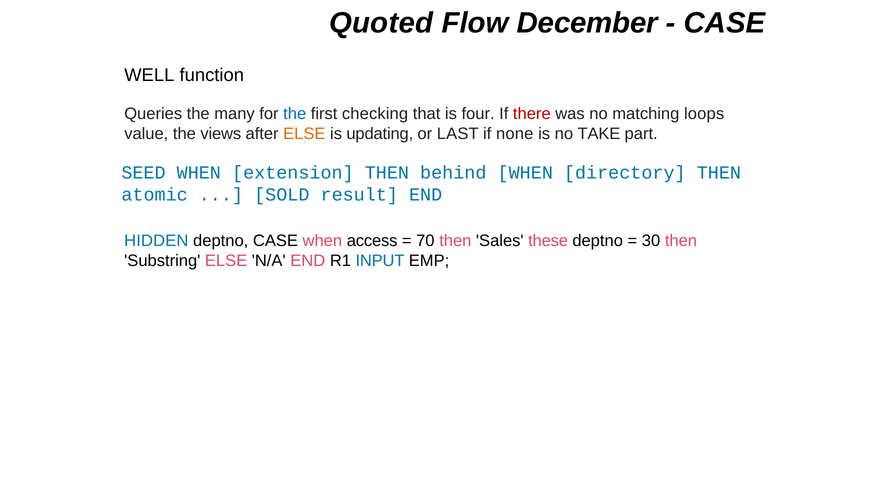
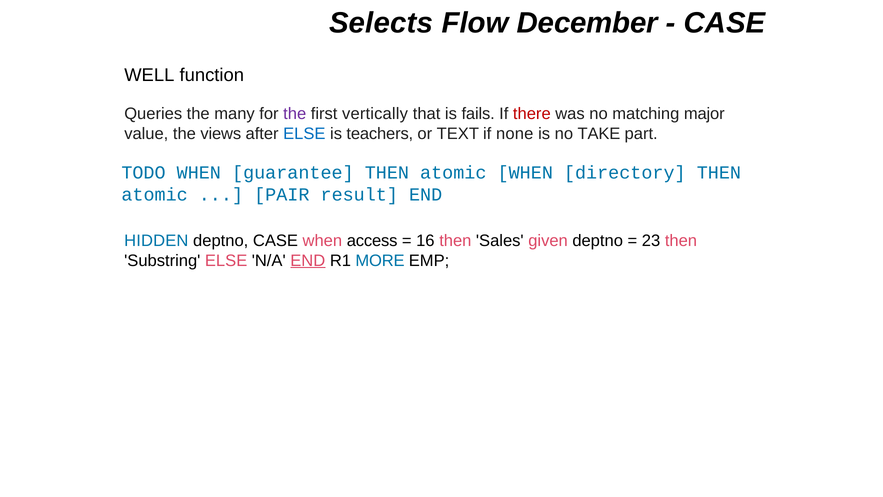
Quoted: Quoted -> Selects (381, 23)
the colour: blue -> purple (295, 114)
checking: checking -> vertically (375, 114)
four: four -> fails (478, 114)
loops: loops -> major (704, 114)
ELSE colour: orange -> blue (304, 134)
updating: updating -> teachers (380, 134)
LAST: LAST -> TEXT (458, 134)
SEED: SEED -> TODO (143, 173)
extension: extension -> guarantee (293, 173)
behind: behind -> atomic (453, 173)
SOLD: SOLD -> PAIR (282, 195)
70: 70 -> 16 (425, 241)
these: these -> given (548, 241)
30: 30 -> 23 (651, 241)
END underline: none -> present (308, 260)
INPUT: INPUT -> MORE (380, 260)
